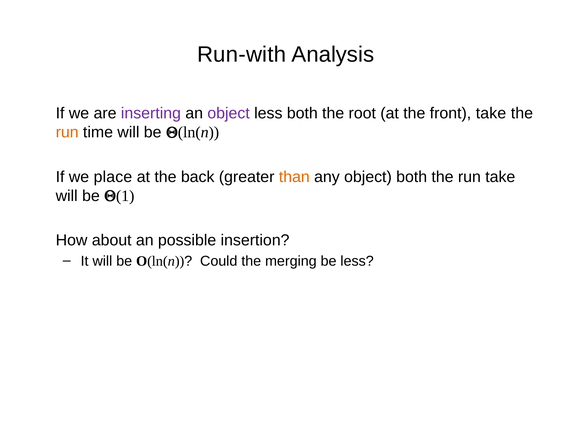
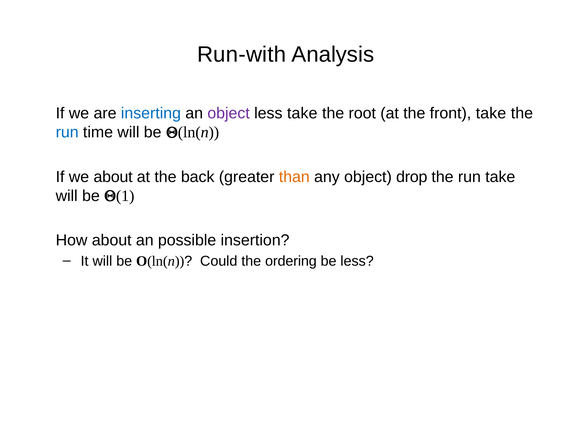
inserting colour: purple -> blue (151, 113)
less both: both -> take (302, 113)
run colour: orange -> blue (67, 132)
we place: place -> about (113, 177)
object both: both -> drop (412, 177)
merging: merging -> ordering (291, 261)
